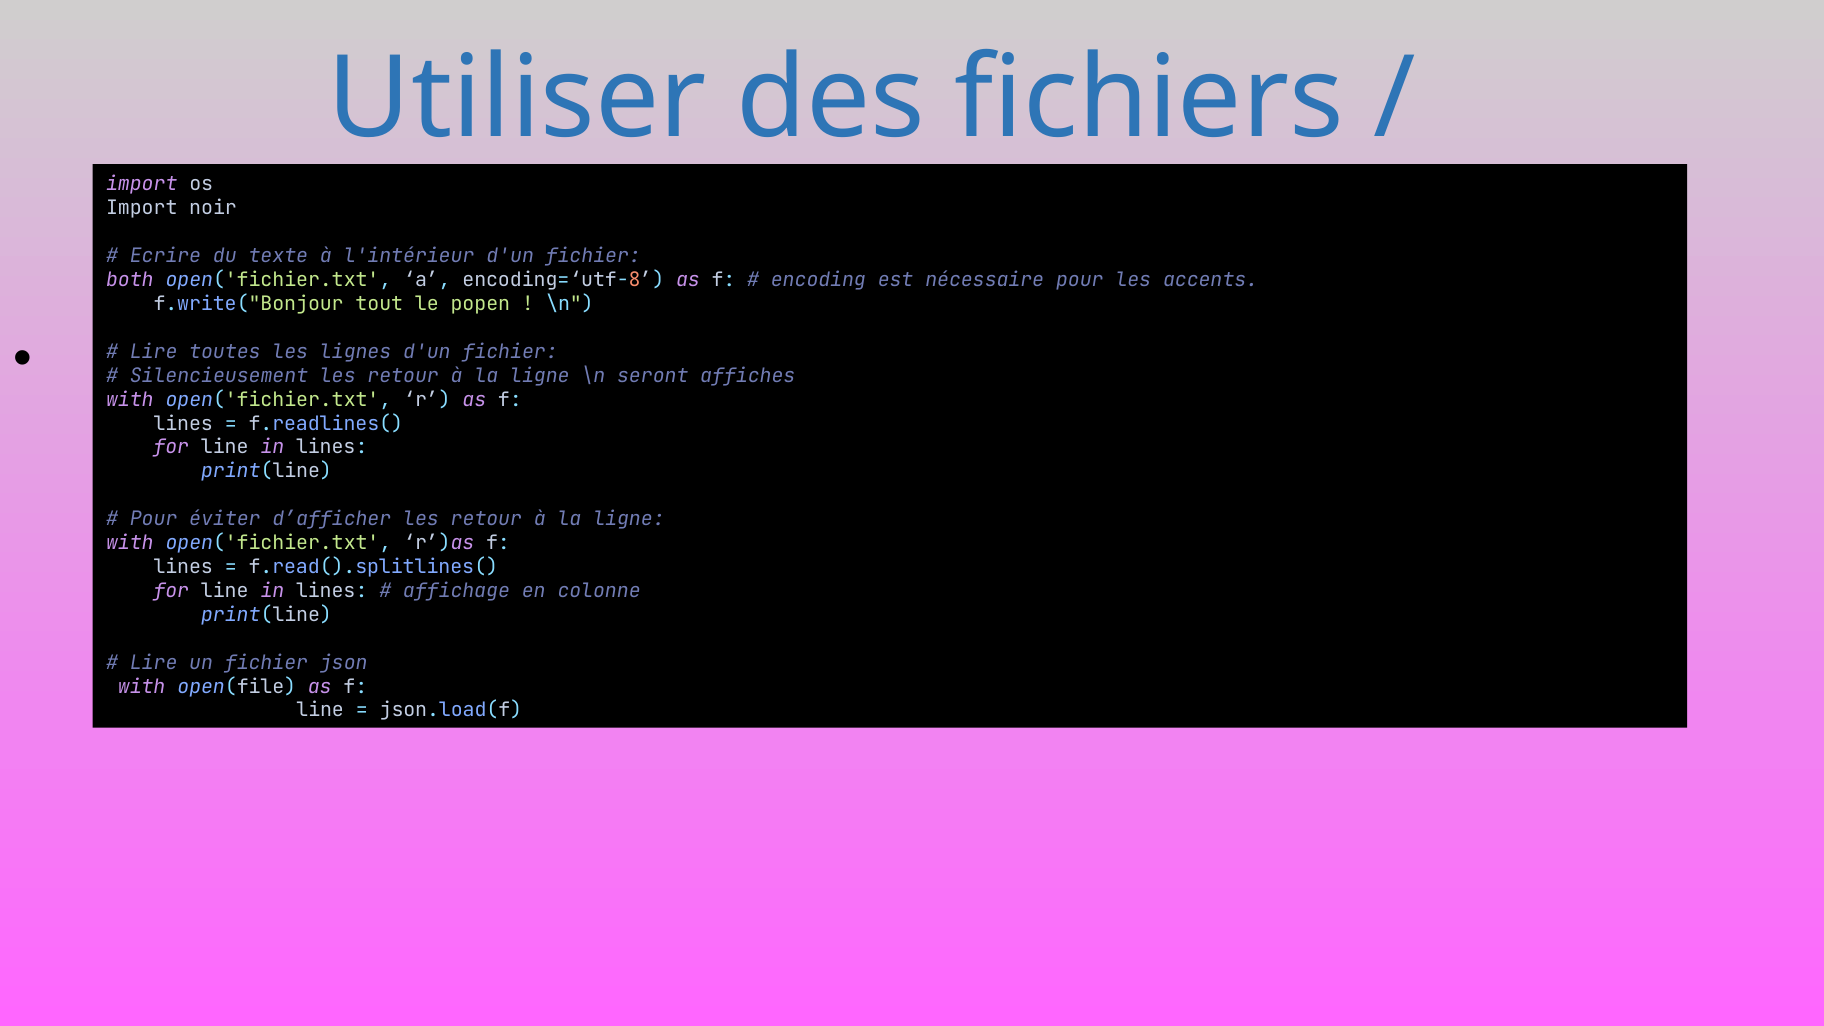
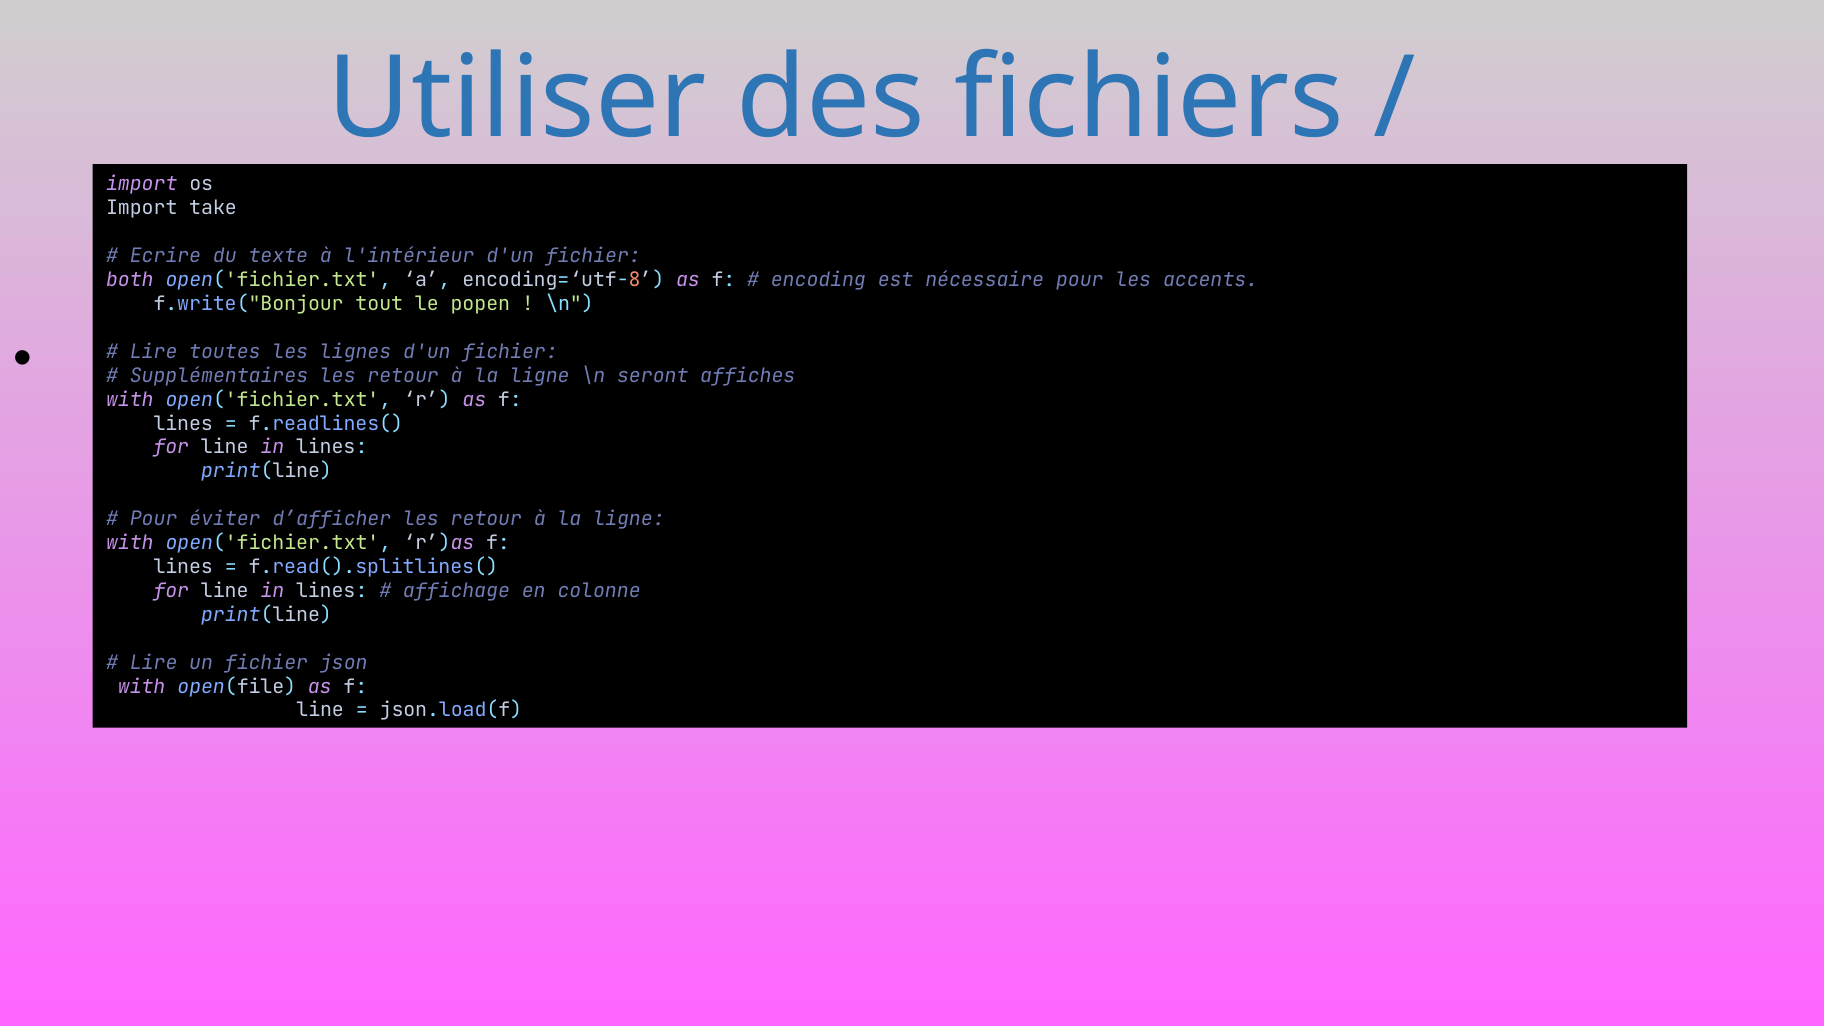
noir: noir -> take (213, 208)
Silencieusement: Silencieusement -> Supplémentaires (219, 376)
